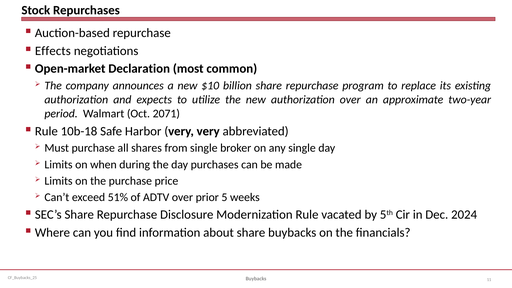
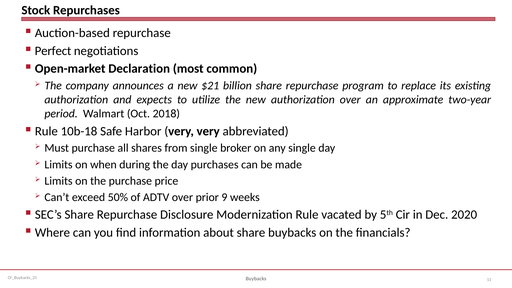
Effects: Effects -> Perfect (53, 51)
$10: $10 -> $21 (210, 86)
2071: 2071 -> 2018 (166, 114)
51%: 51% -> 50% (118, 197)
5: 5 -> 9 (224, 197)
2024: 2024 -> 2020 (464, 215)
